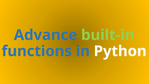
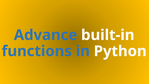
built-in colour: light green -> white (108, 35)
